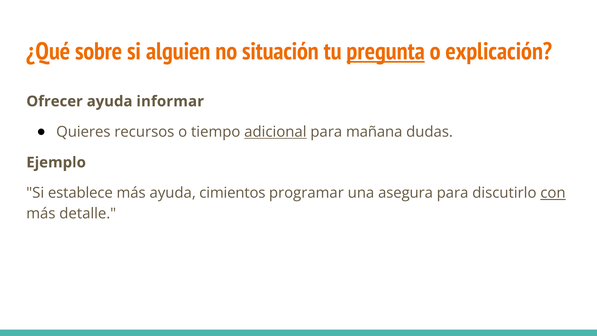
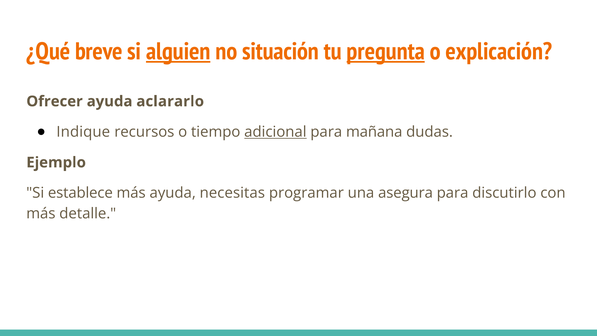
sobre: sobre -> breve (99, 51)
alguien underline: none -> present (178, 51)
informar: informar -> aclararlo (170, 101)
Quieres: Quieres -> Indique (83, 132)
cimientos: cimientos -> necesitas (232, 193)
con underline: present -> none (553, 193)
